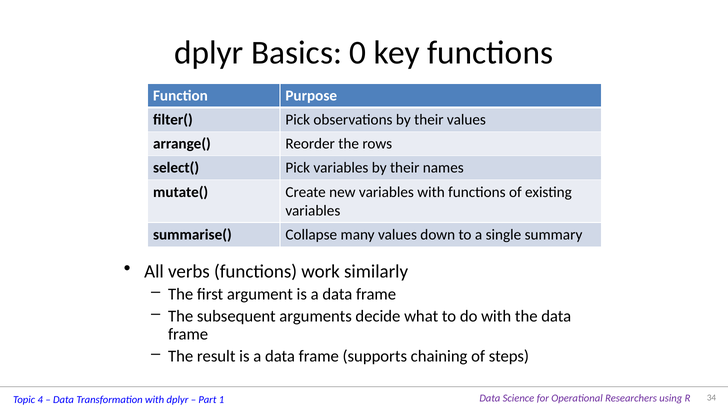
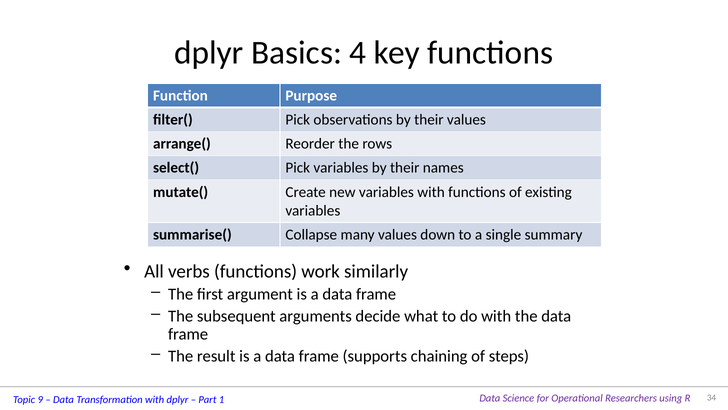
0: 0 -> 4 (358, 53)
4: 4 -> 9 (40, 399)
